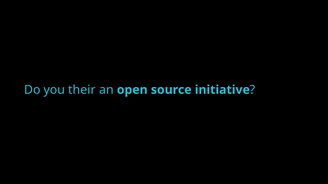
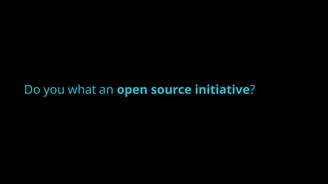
their: their -> what (82, 90)
